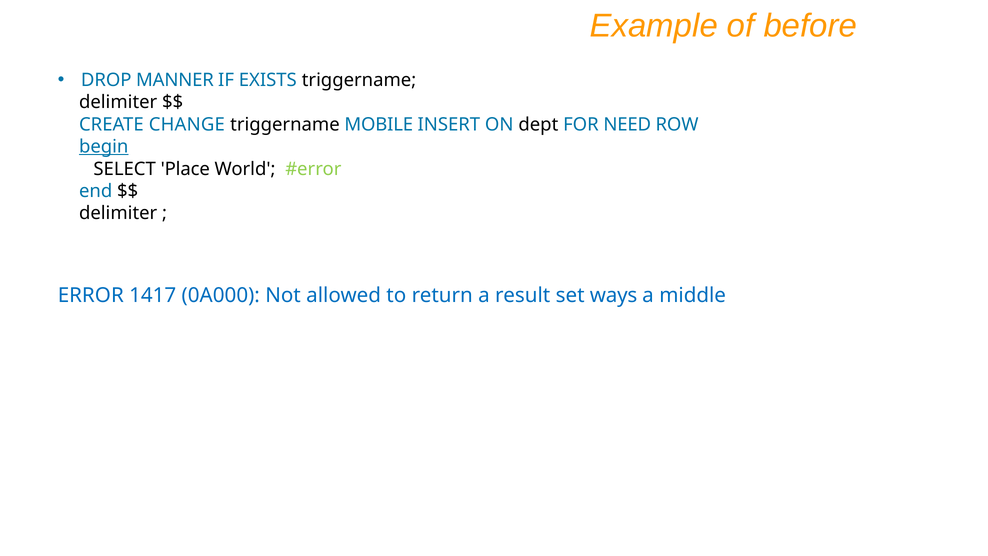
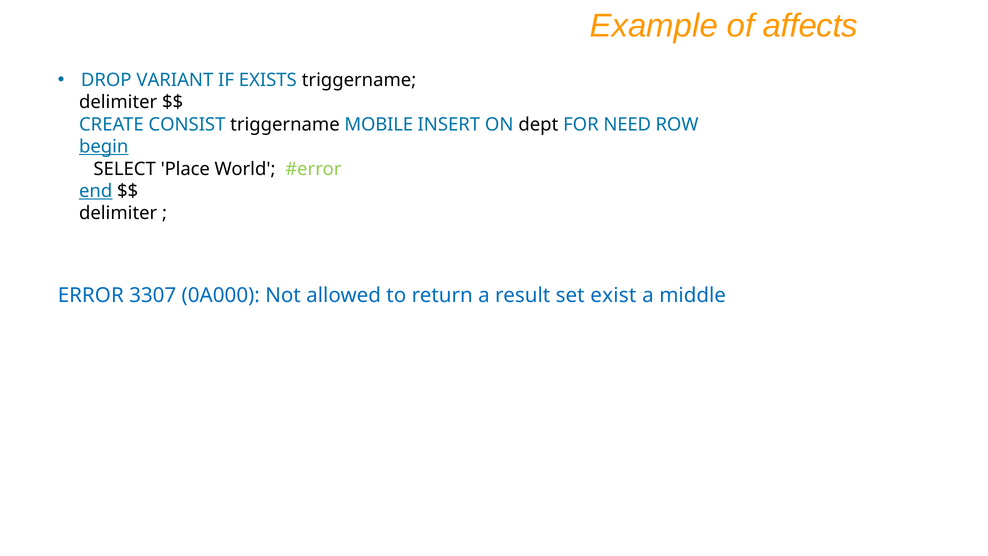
before: before -> affects (810, 26)
MANNER: MANNER -> VARIANT (175, 80)
CHANGE: CHANGE -> CONSIST (187, 124)
end underline: none -> present (96, 191)
1417: 1417 -> 3307 (153, 295)
ways: ways -> exist (613, 295)
